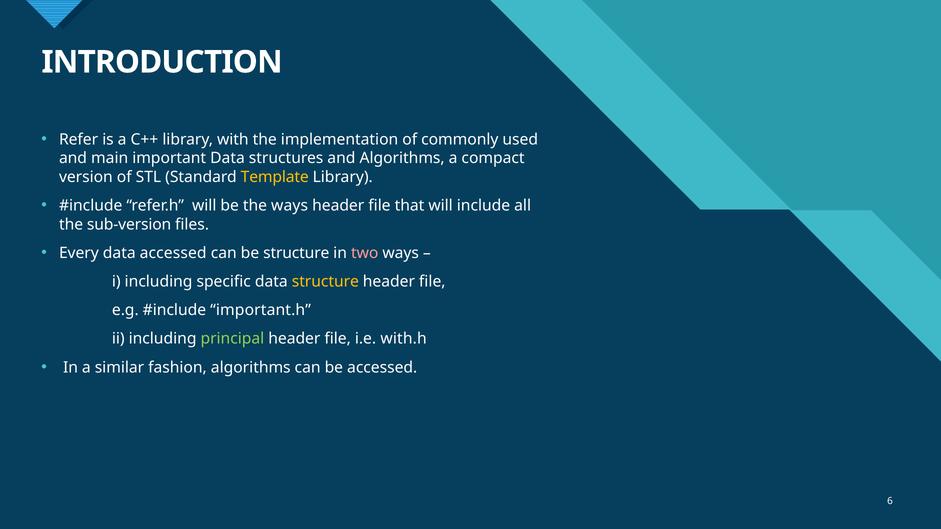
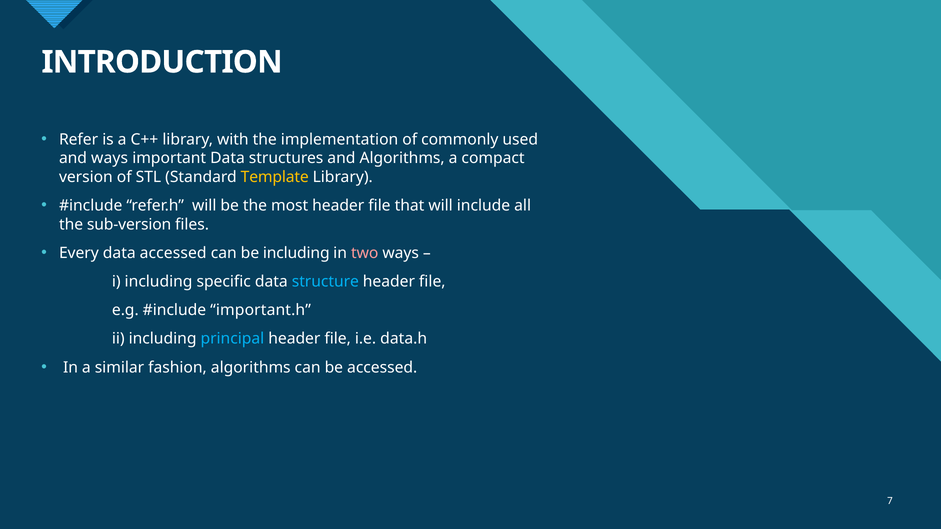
and main: main -> ways (110, 158)
the ways: ways -> most (290, 206)
be structure: structure -> including (296, 253)
structure colour: yellow -> light blue (325, 282)
principal colour: light green -> light blue (232, 339)
with.h: with.h -> data.h (404, 339)
6: 6 -> 7 (890, 501)
